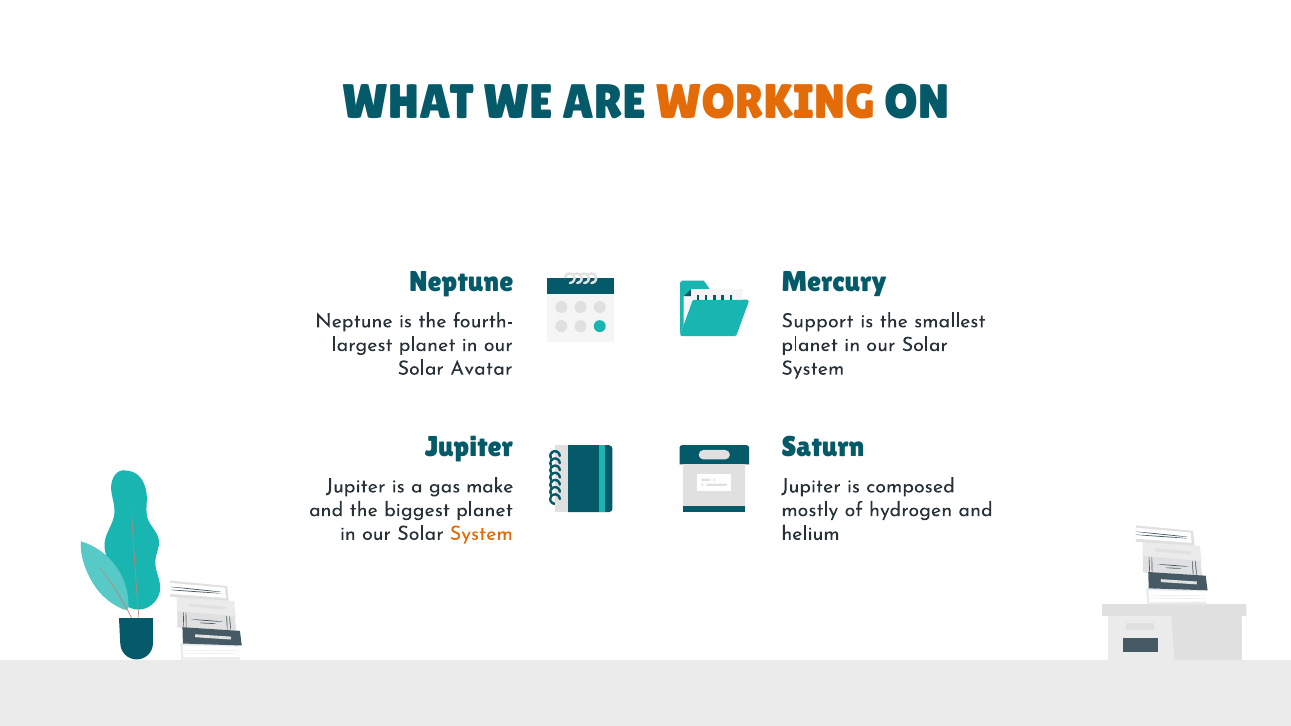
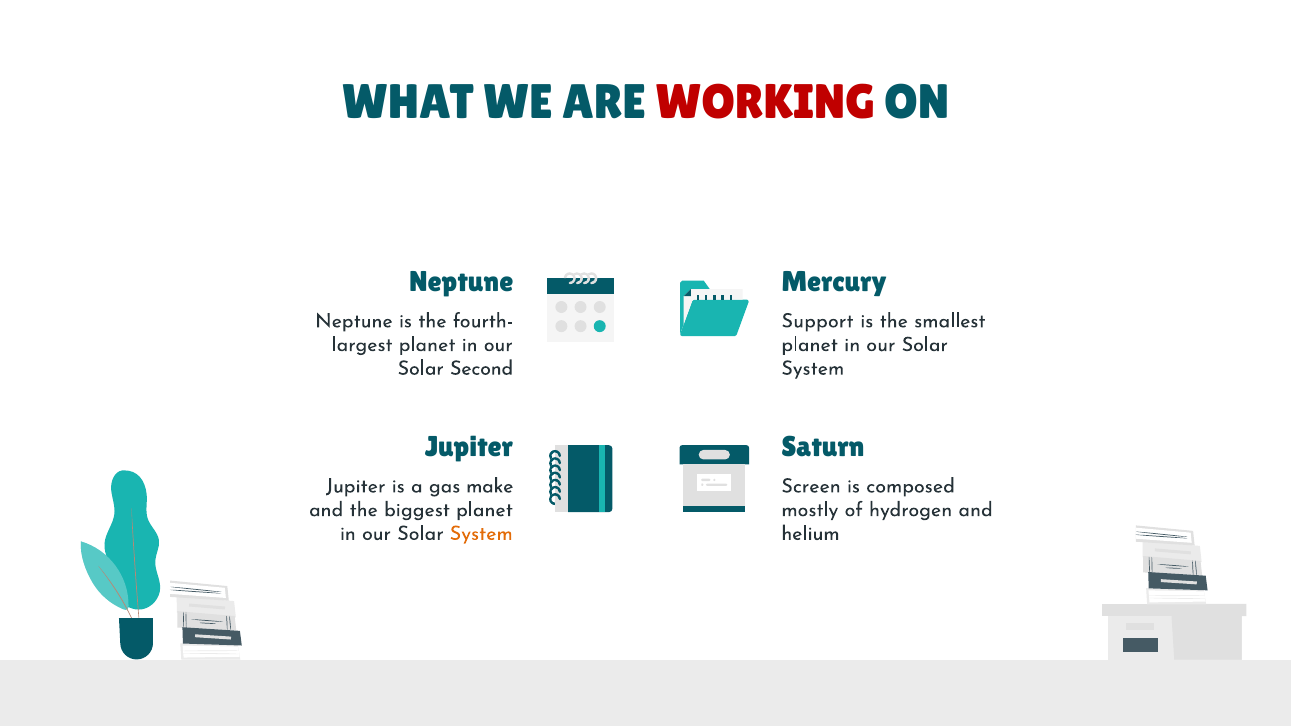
WORKING colour: orange -> red (765, 102)
Avatar: Avatar -> Second (482, 368)
Jupiter: Jupiter -> Screen (811, 486)
